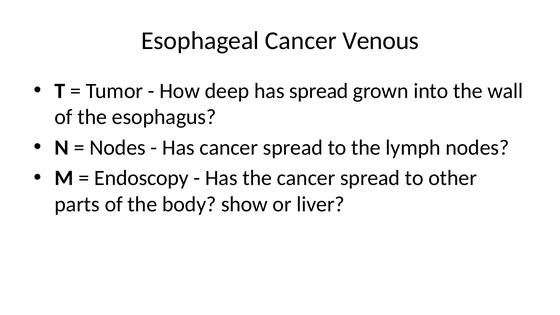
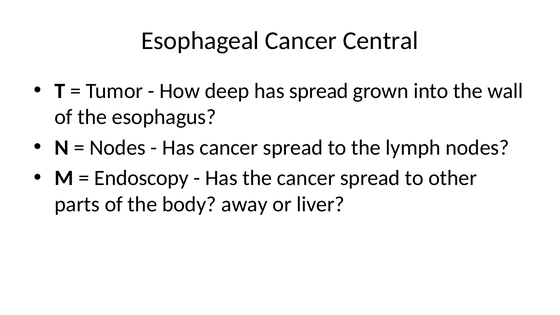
Venous: Venous -> Central (381, 41)
show: show -> away (244, 204)
